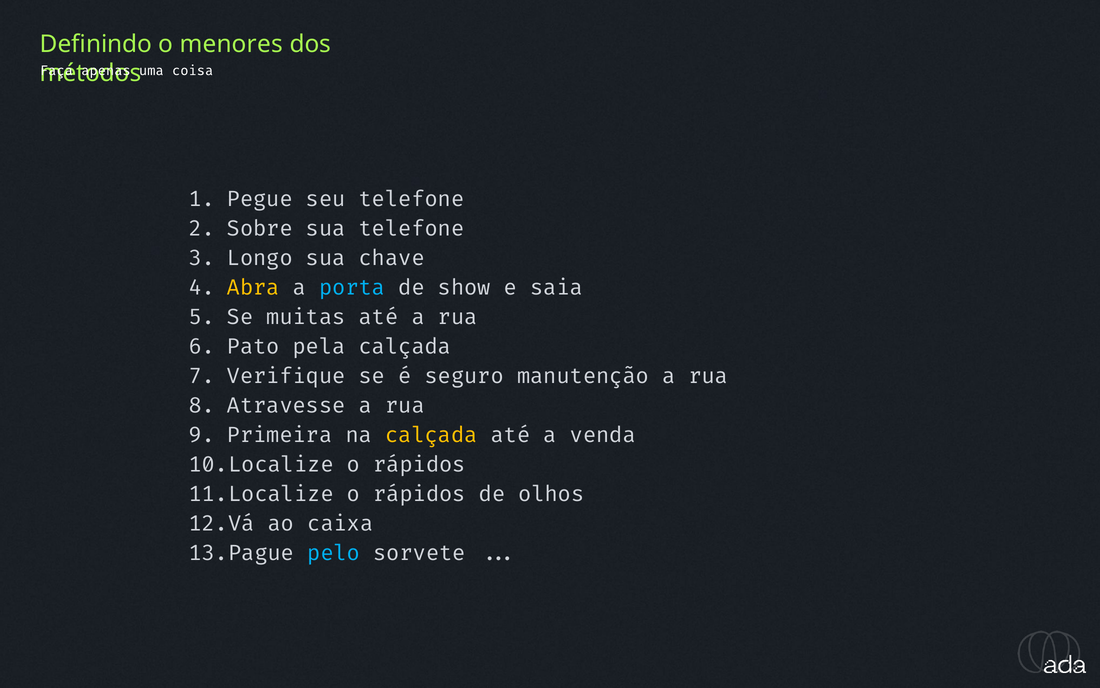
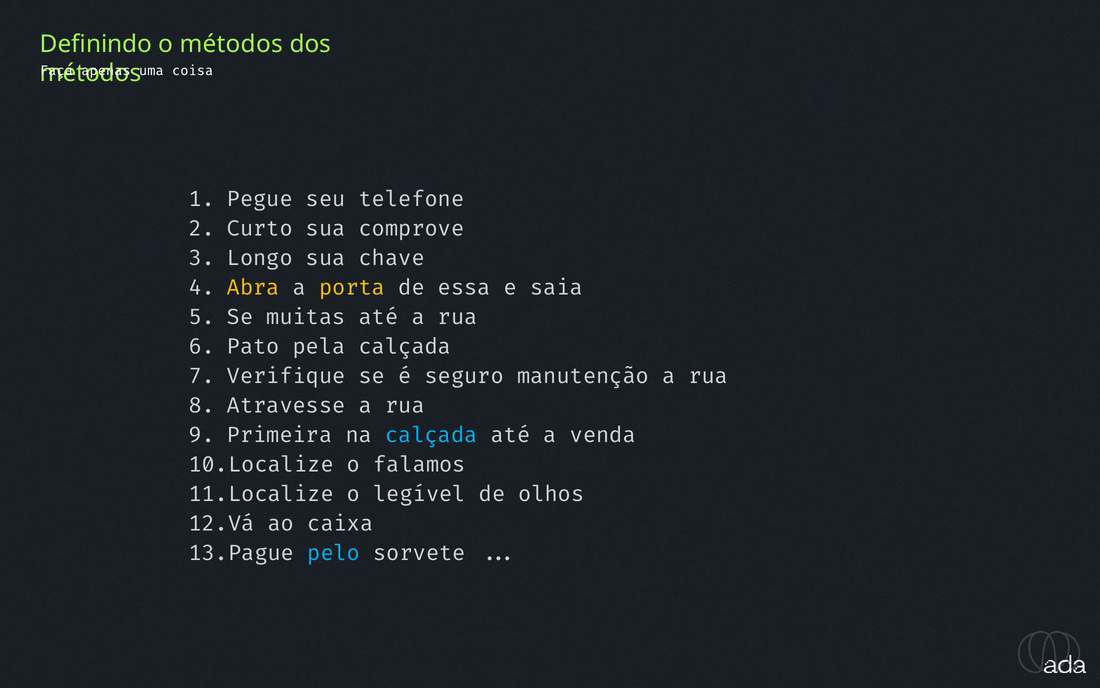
o menores: menores -> métodos (231, 44)
Sobre: Sobre -> Curto (260, 228)
sua telefone: telefone -> comprove (411, 228)
porta colour: light blue -> yellow (352, 287)
show: show -> essa (464, 287)
calçada colour: yellow -> light blue (431, 435)
rápidos: rápidos -> falamos (419, 464)
rápidos: rápidos -> legível (419, 494)
